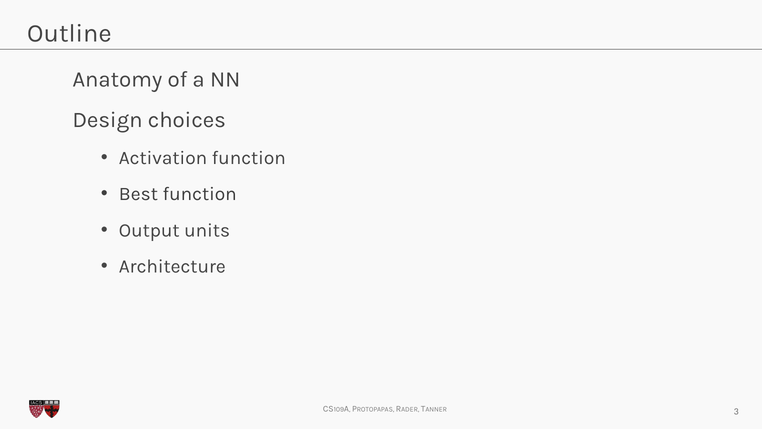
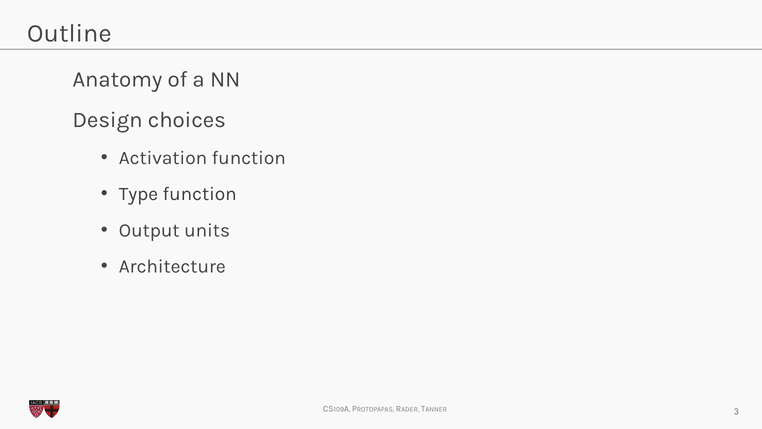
Best: Best -> Type (138, 194)
